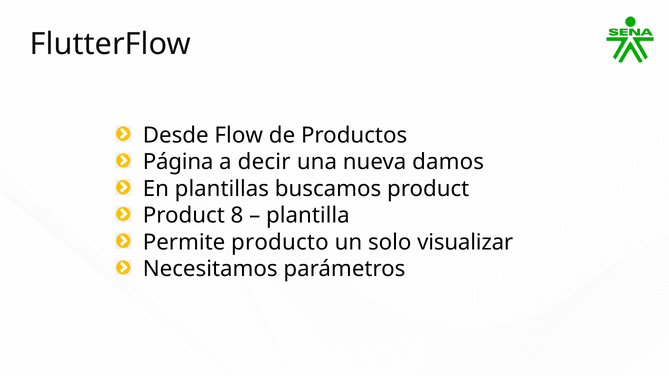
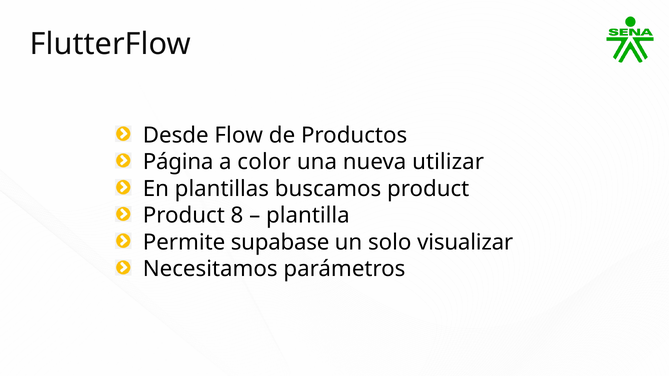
decir: decir -> color (264, 162)
damos: damos -> utilizar (448, 162)
producto: producto -> supabase (280, 243)
